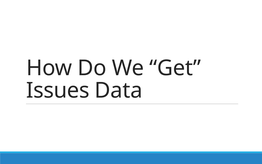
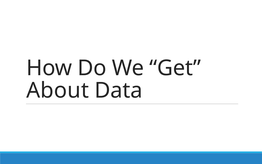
Issues: Issues -> About (58, 90)
